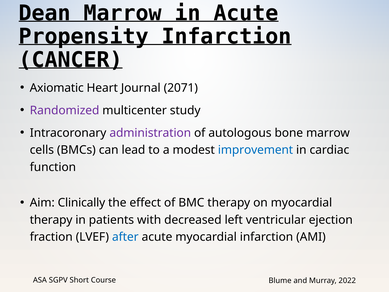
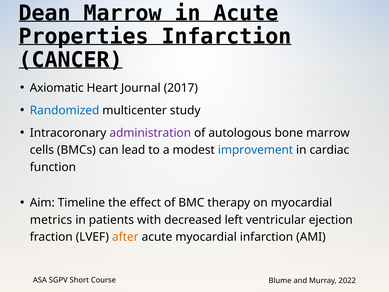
Propensity: Propensity -> Properties (84, 37)
2071: 2071 -> 2017 (181, 88)
Randomized colour: purple -> blue (65, 110)
Clinically: Clinically -> Timeline (81, 203)
therapy: therapy -> metrics (51, 220)
after colour: blue -> orange (125, 237)
